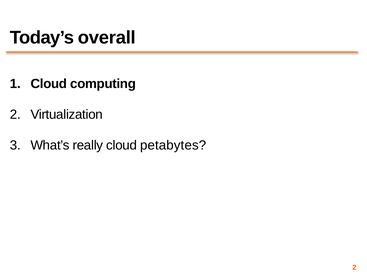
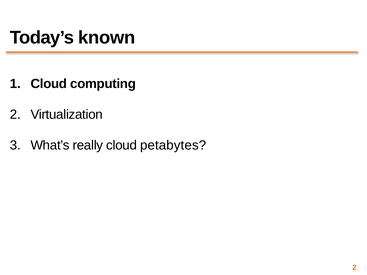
overall: overall -> known (107, 37)
